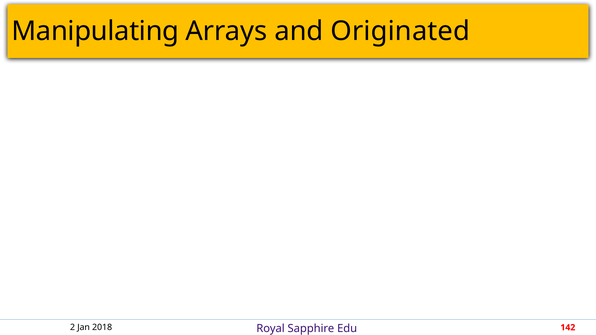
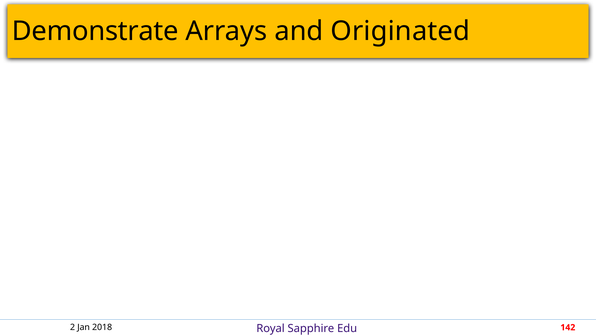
Manipulating: Manipulating -> Demonstrate (95, 31)
